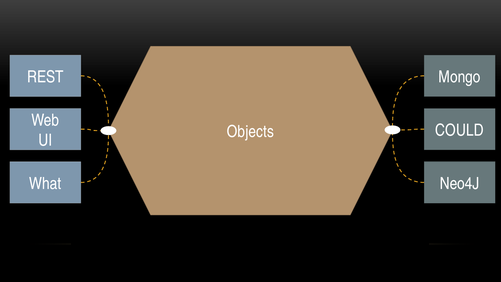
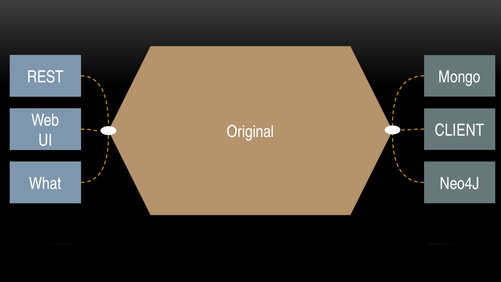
COULD: COULD -> CLIENT (460, 130)
Objects: Objects -> Original (250, 132)
